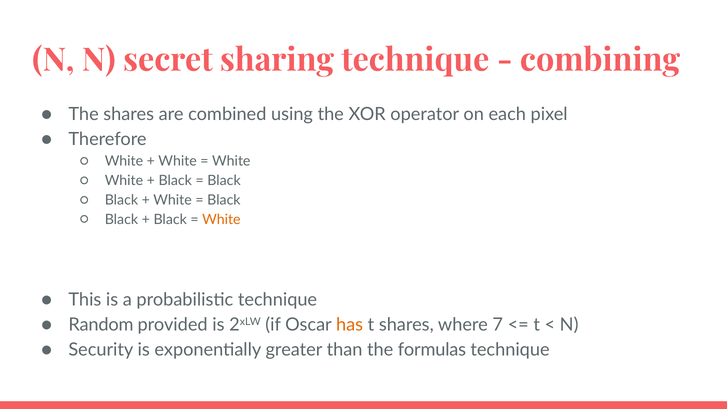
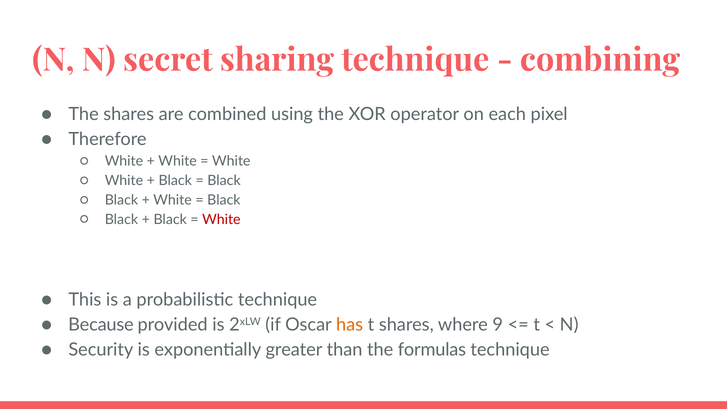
White colour: orange -> red (221, 220)
Random: Random -> Because (101, 325)
7: 7 -> 9 (498, 325)
